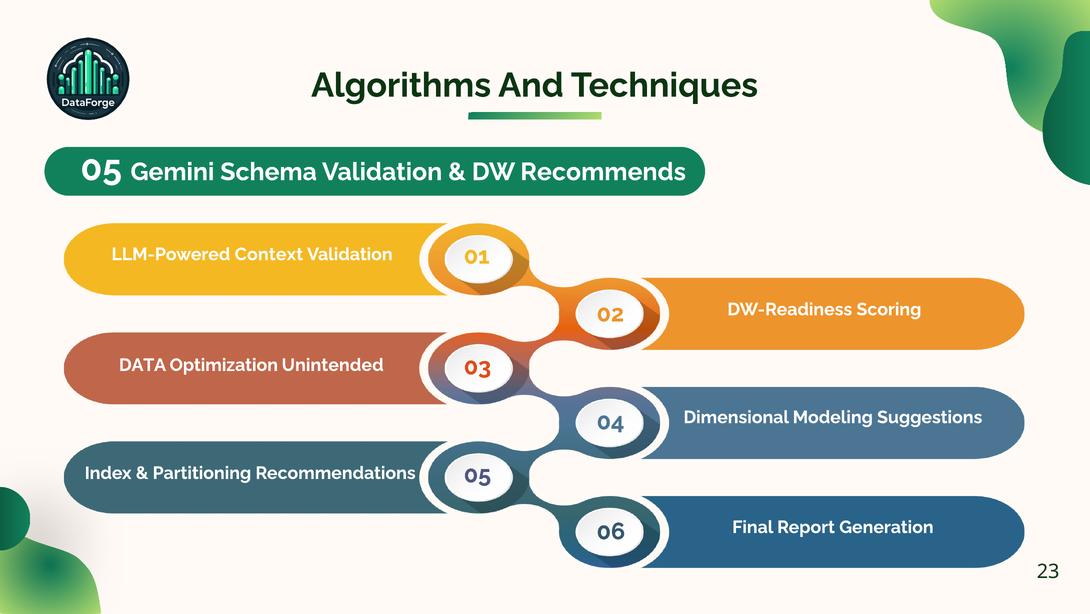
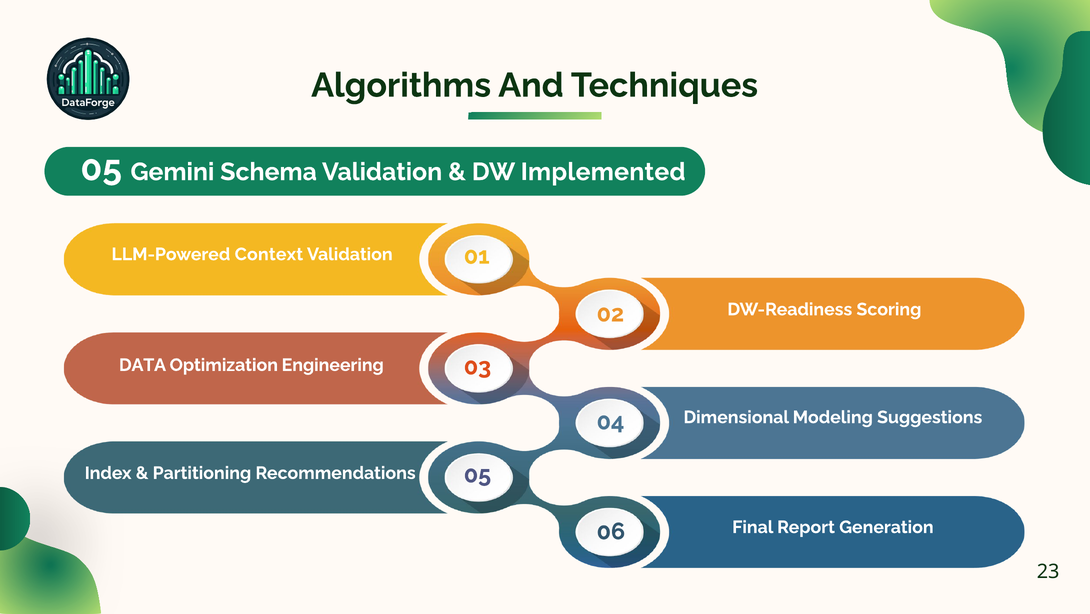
Recommends: Recommends -> Implemented (603, 172)
Unintended: Unintended -> Engineering (333, 365)
